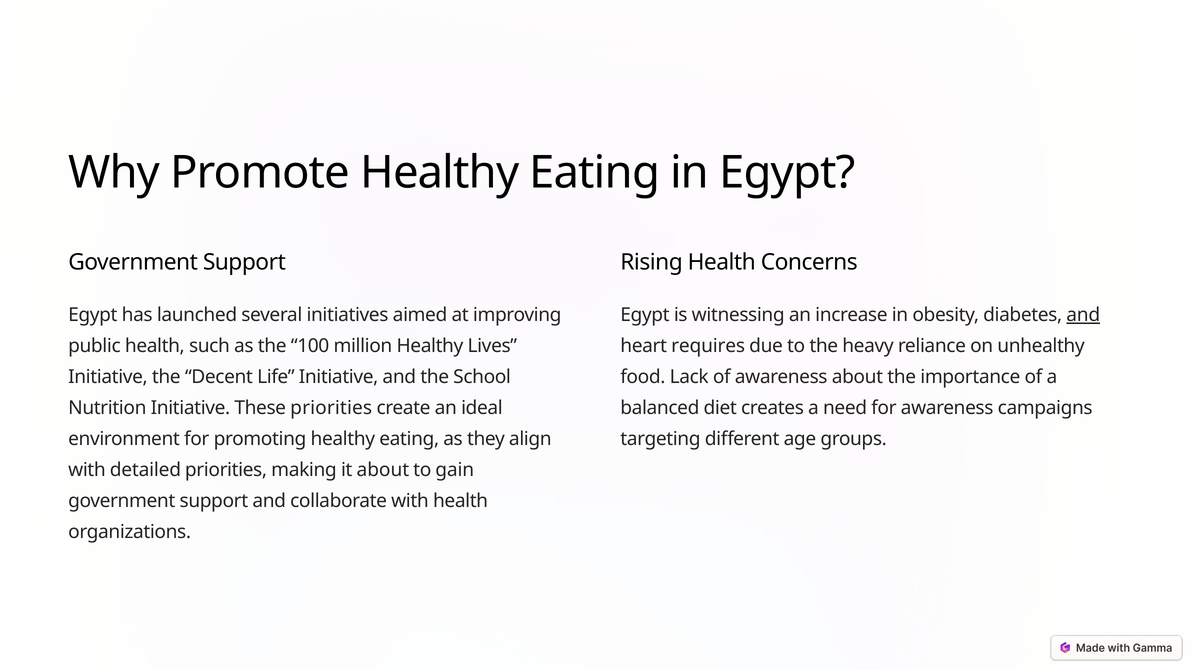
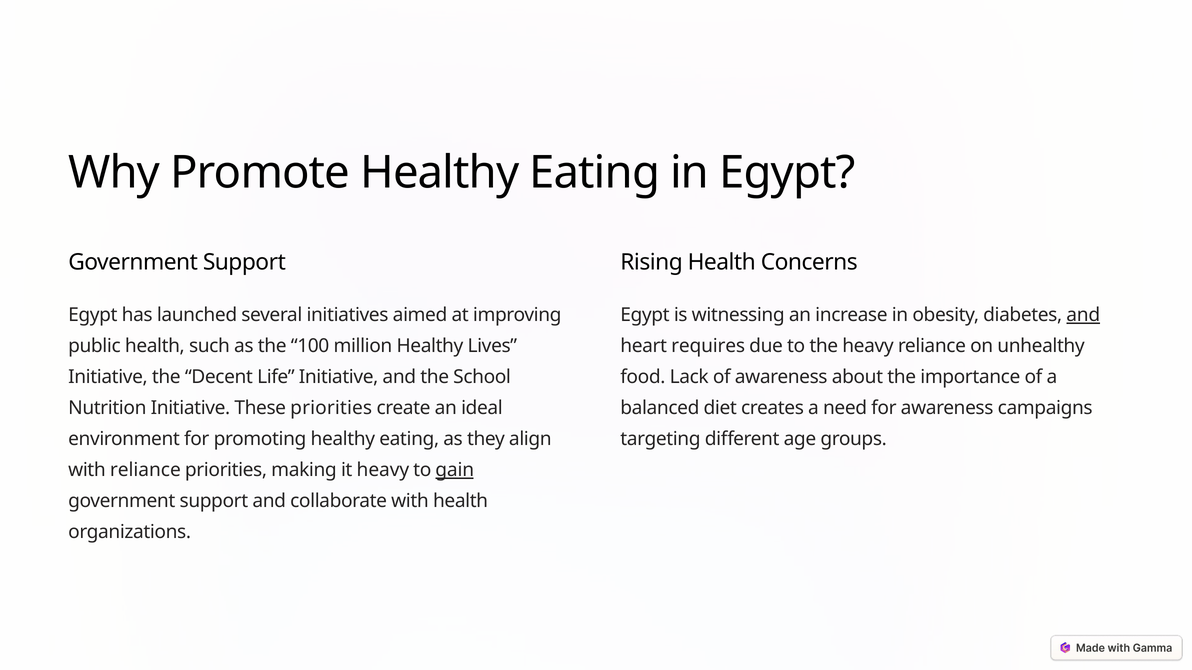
with detailed: detailed -> reliance (145, 470)
it about: about -> heavy (383, 470)
gain underline: none -> present (455, 470)
